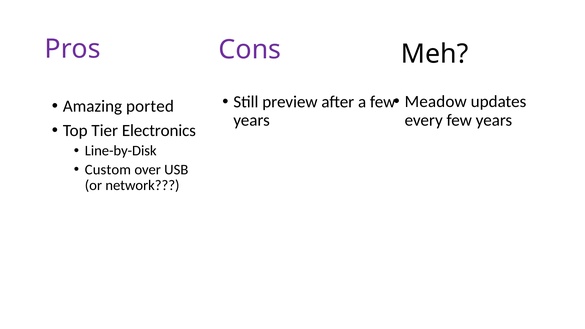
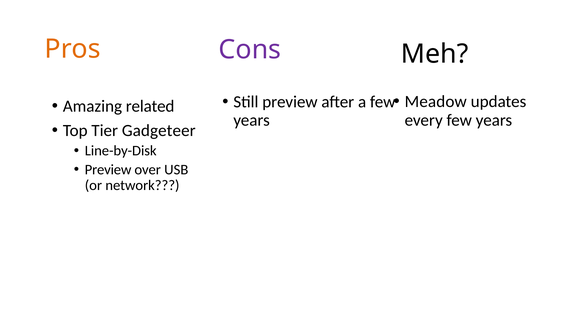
Pros colour: purple -> orange (73, 49)
ported: ported -> related (150, 106)
Electronics: Electronics -> Gadgeteer (159, 131)
Custom: Custom -> Preview (108, 170)
